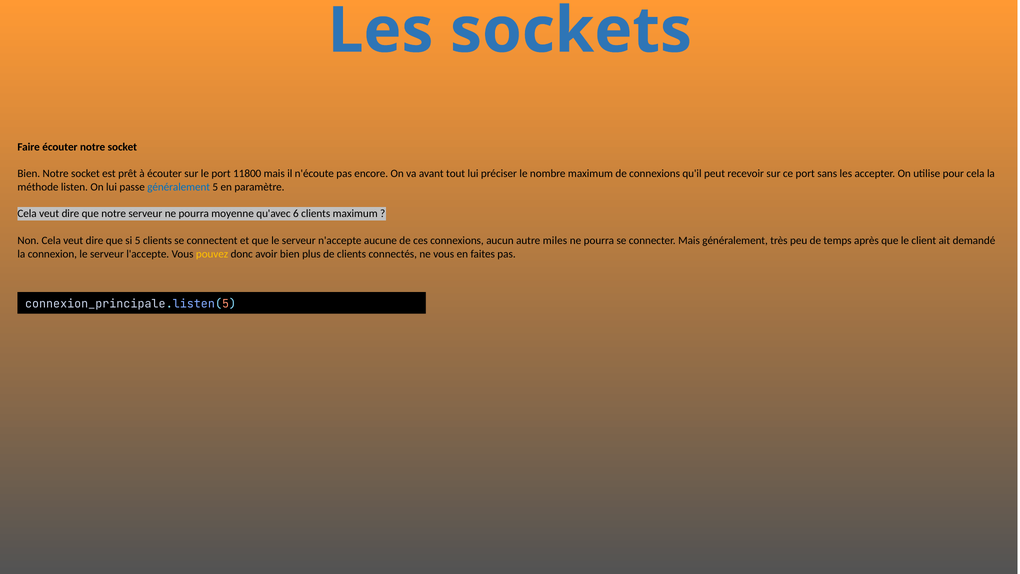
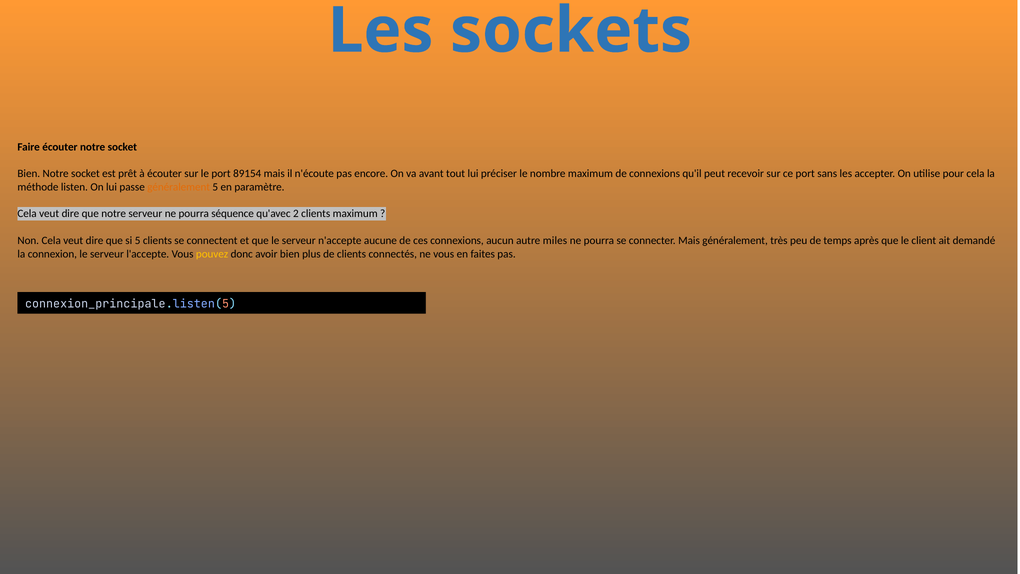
11800: 11800 -> 89154 (247, 174)
généralement colour: blue -> orange (179, 187)
moyenne: moyenne -> séquence (233, 214)
6: 6 -> 2 (296, 214)
